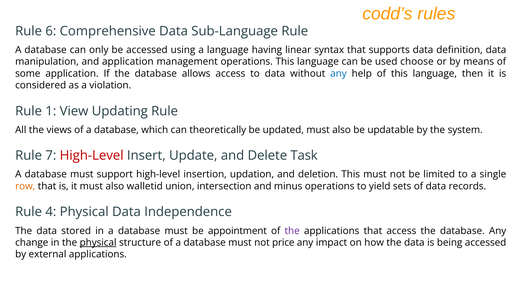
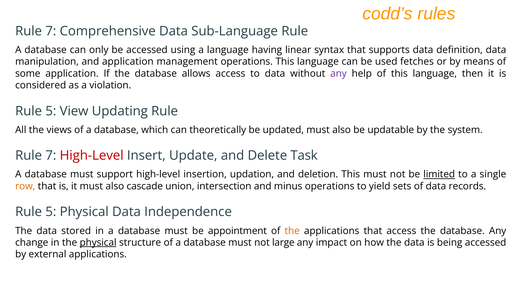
6: 6 -> 7 (51, 31)
choose: choose -> fetches (417, 62)
any colour: blue -> purple (339, 74)
1: 1 -> 5 (51, 111)
limited underline: none -> present (439, 175)
walletid: walletid -> cascade (145, 186)
4: 4 -> 5 (51, 212)
the colour: purple -> orange (292, 231)
price: price -> large (283, 243)
